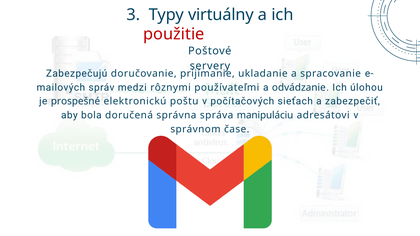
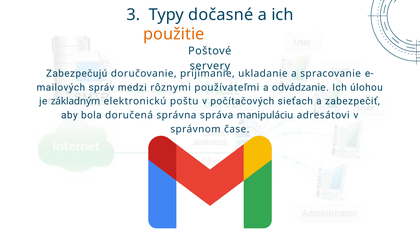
virtuálny: virtuálny -> dočasné (221, 15)
použitie colour: red -> orange (174, 34)
prospešné: prospešné -> základným (76, 101)
